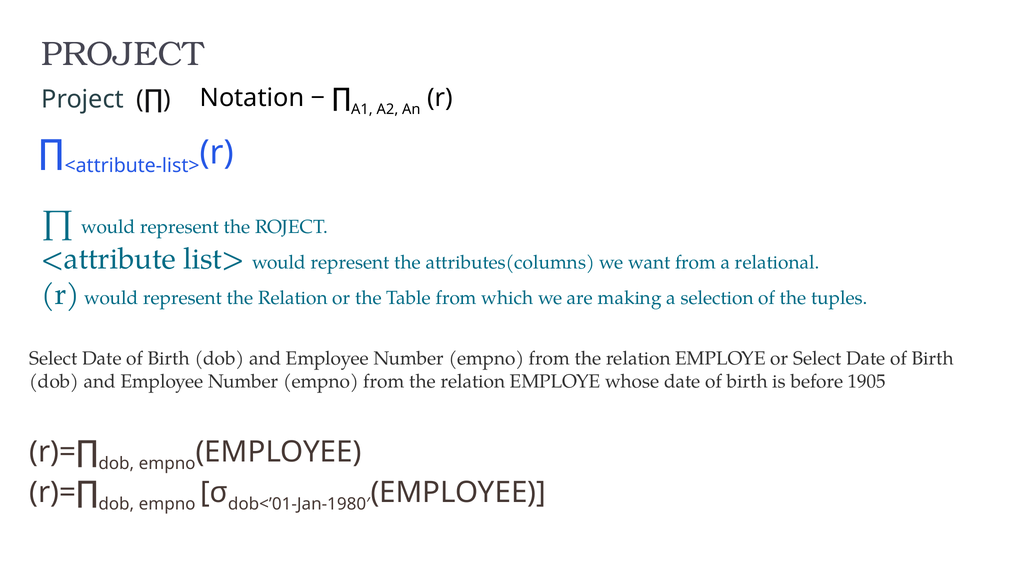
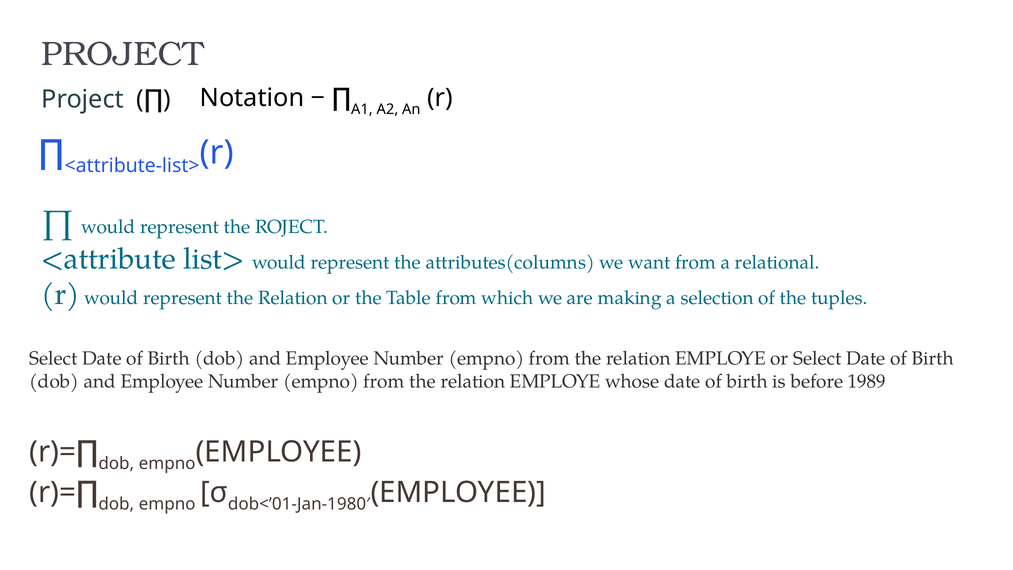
1905: 1905 -> 1989 (867, 381)
